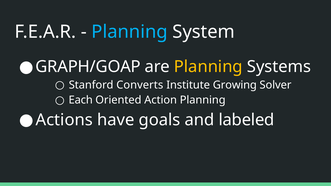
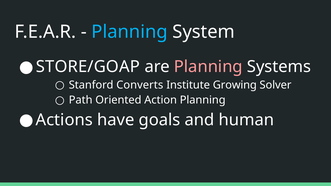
GRAPH/GOAP: GRAPH/GOAP -> STORE/GOAP (88, 67)
Planning colour: yellow -> pink (208, 67)
Each: Each -> Path (81, 100)
labeled: labeled -> human (246, 120)
